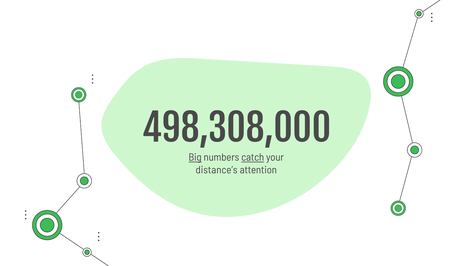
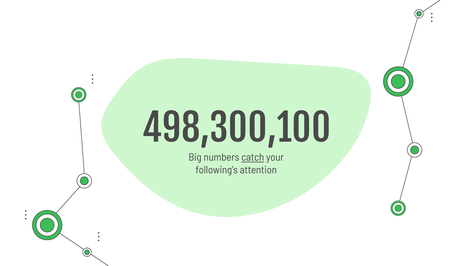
498,308,000: 498,308,000 -> 498,300,100 (237, 129)
Big underline: present -> none (195, 157)
distance’s: distance’s -> following’s (217, 170)
